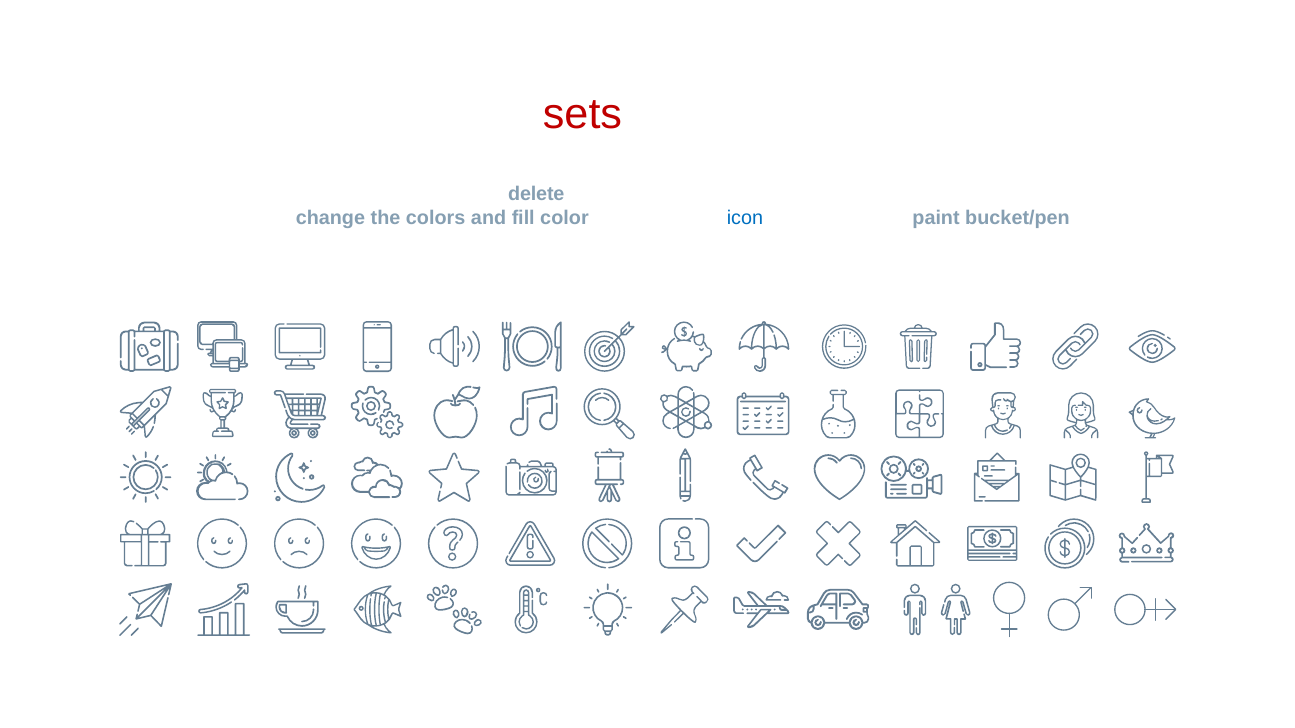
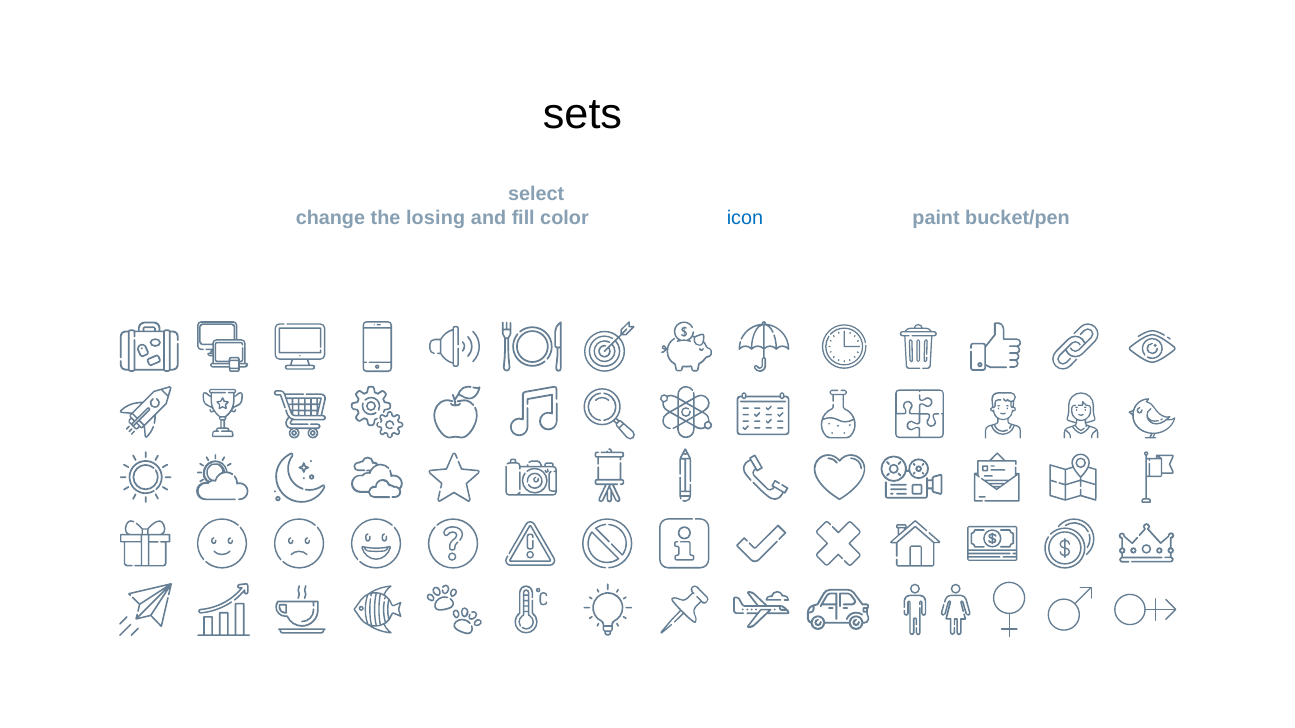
sets colour: red -> black (582, 114)
can delete: delete -> select (536, 194)
the colors: colors -> losing (436, 218)
